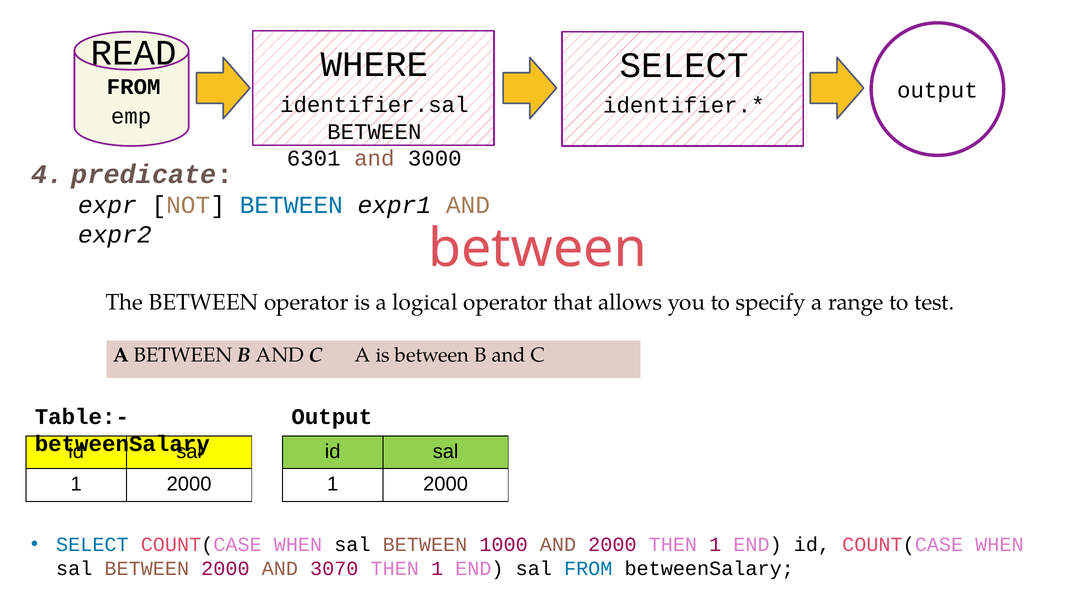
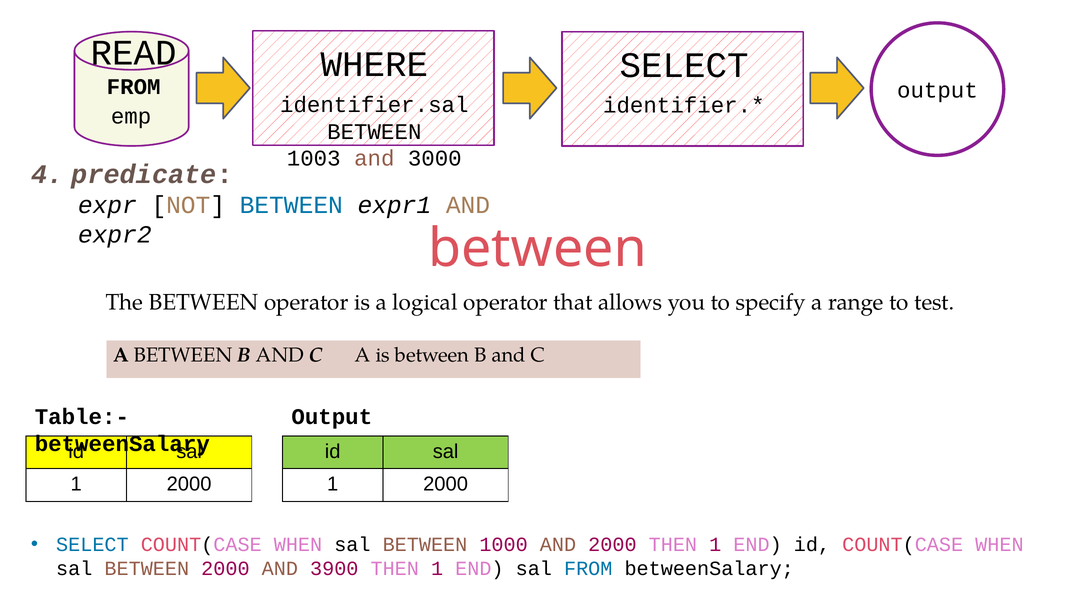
6301: 6301 -> 1003 (314, 158)
3070: 3070 -> 3900 (334, 568)
